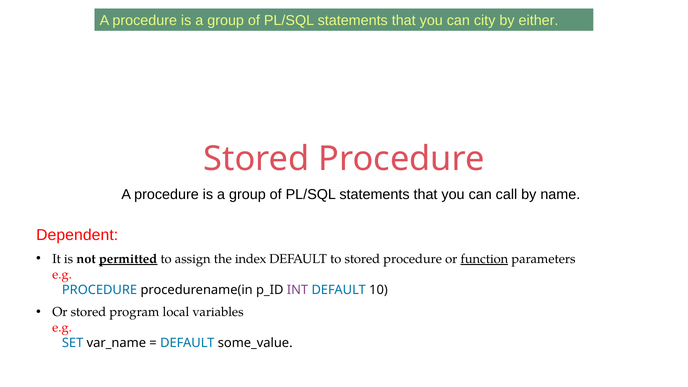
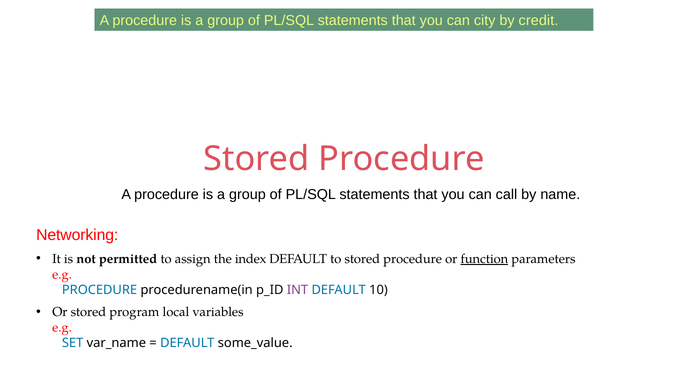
either: either -> credit (538, 21)
Dependent: Dependent -> Networking (77, 235)
permitted underline: present -> none (128, 259)
